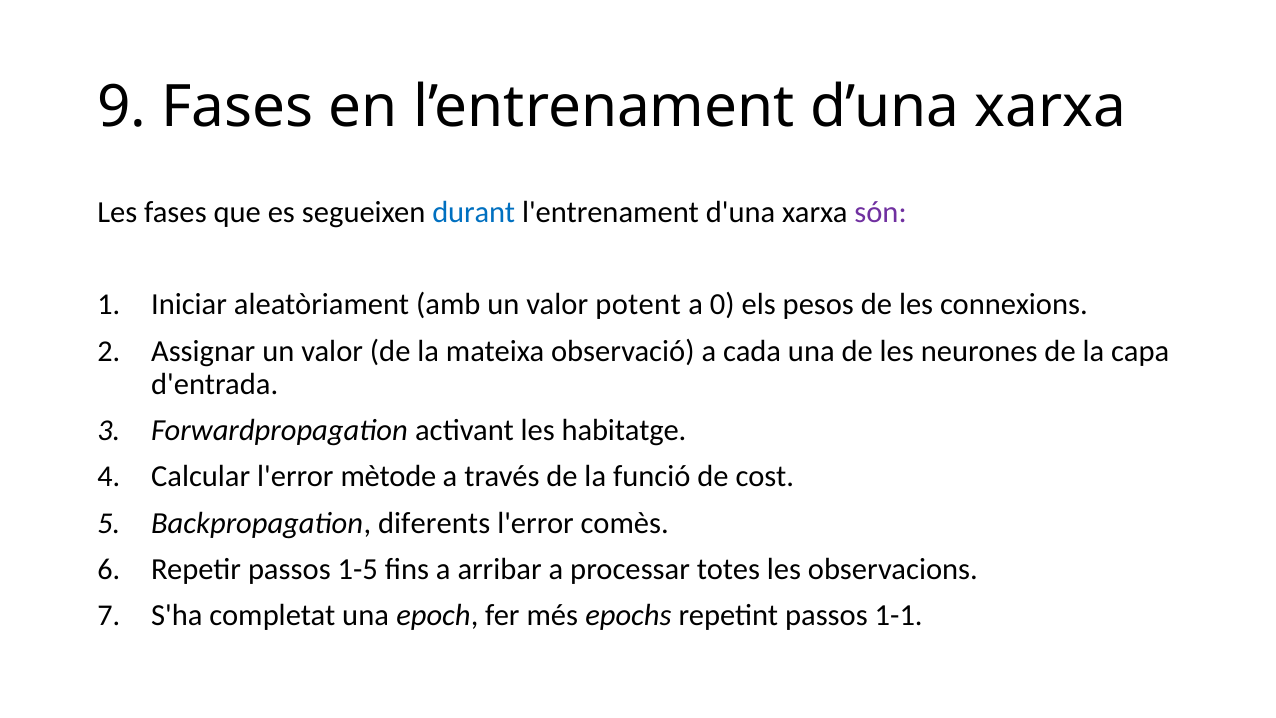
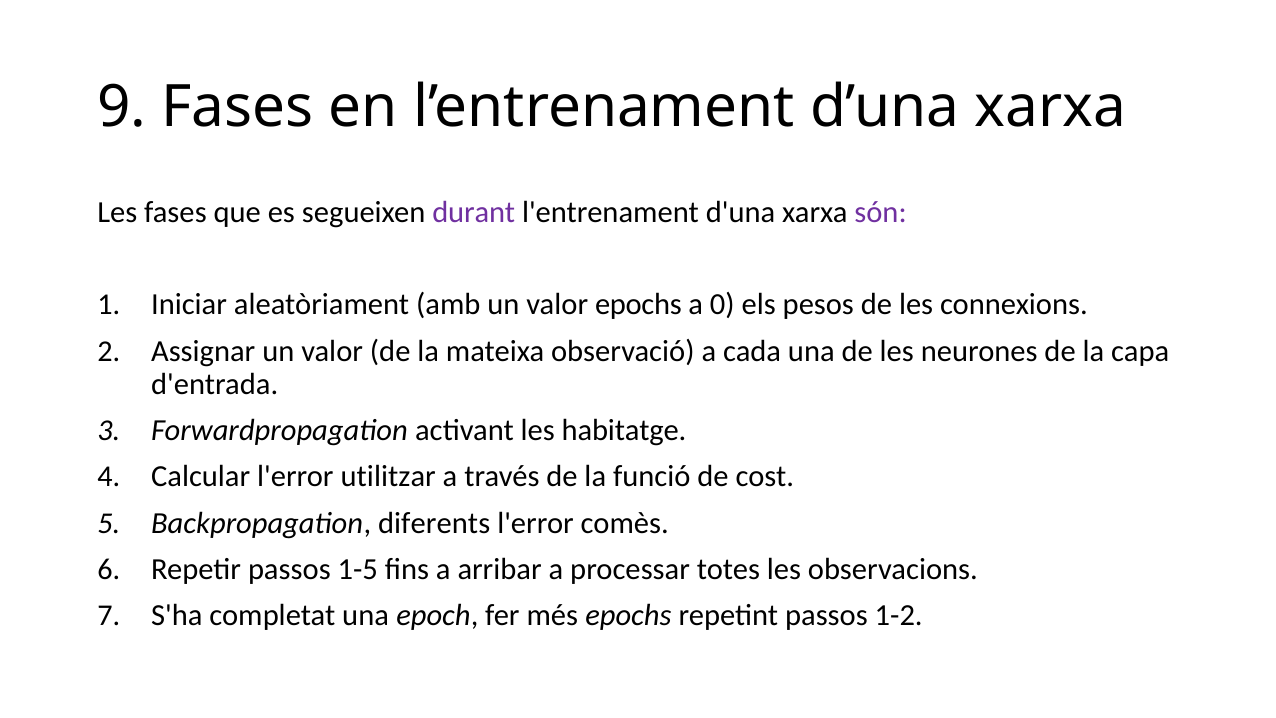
durant colour: blue -> purple (474, 212)
valor potent: potent -> epochs (638, 305)
mètode: mètode -> utilitzar (388, 477)
1-1: 1-1 -> 1-2 (899, 616)
